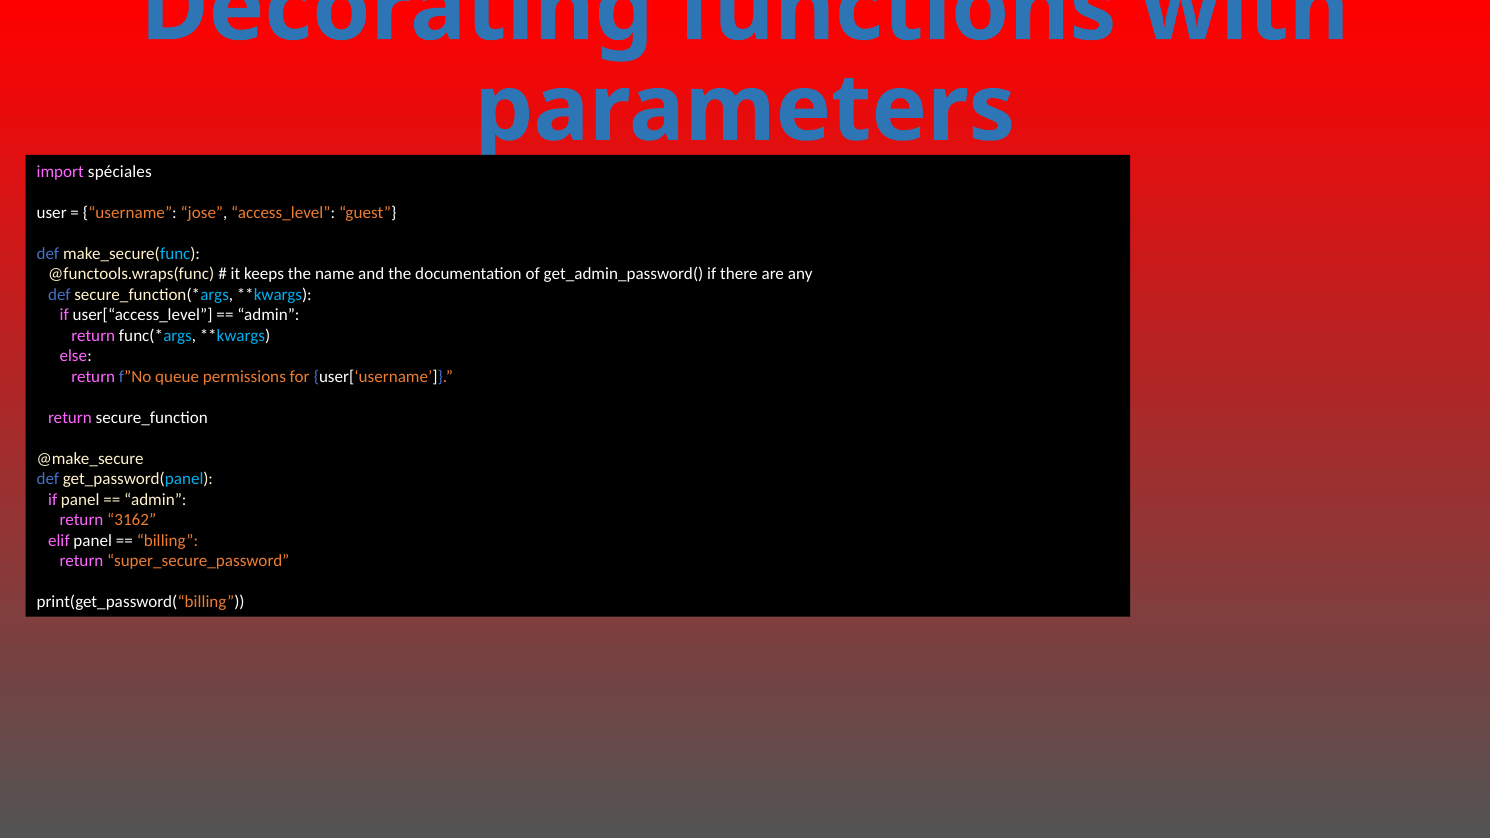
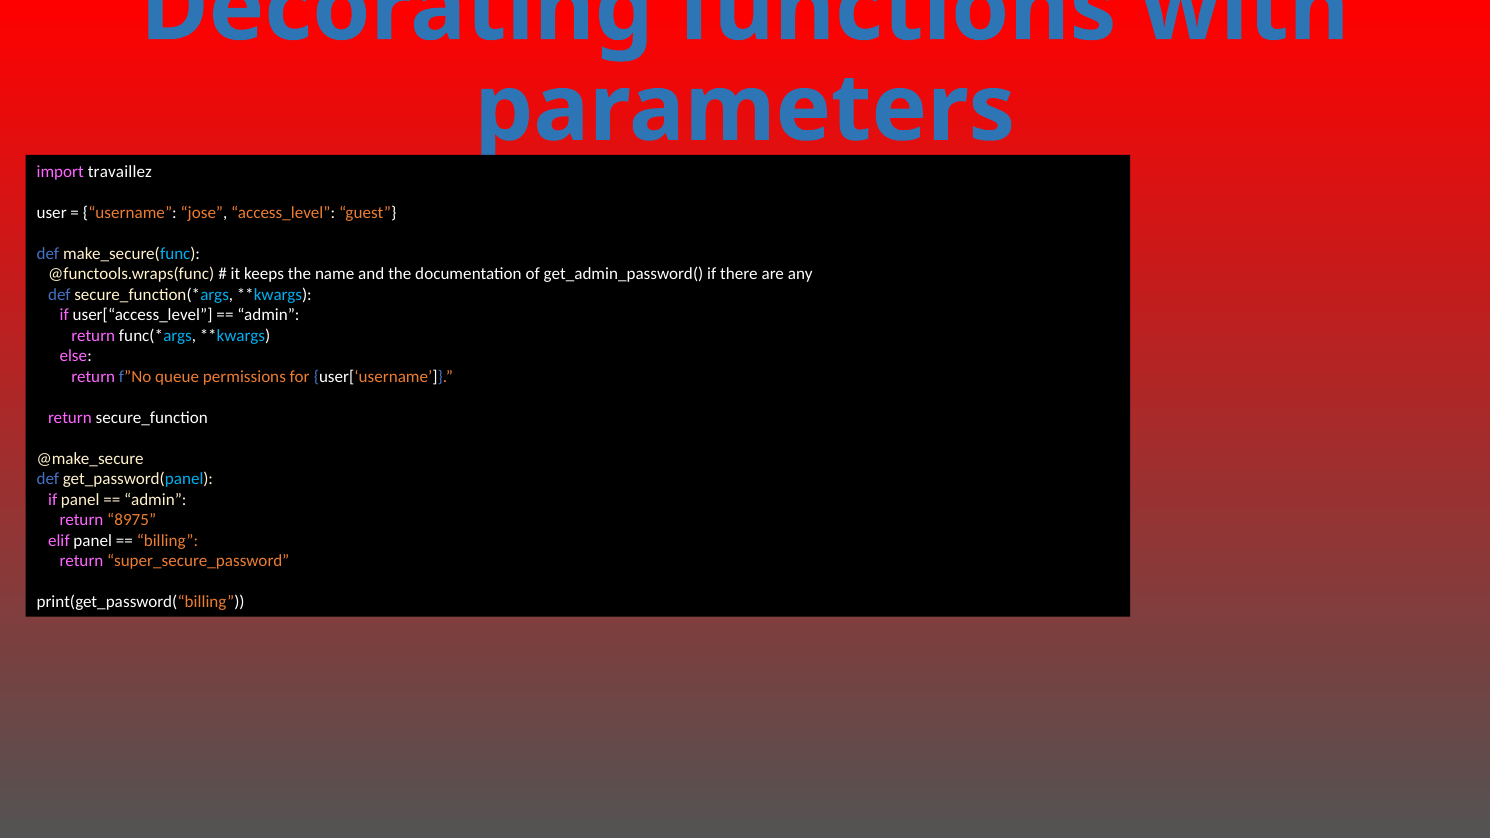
spéciales: spéciales -> travaillez (120, 172)
3162: 3162 -> 8975 (132, 520)
